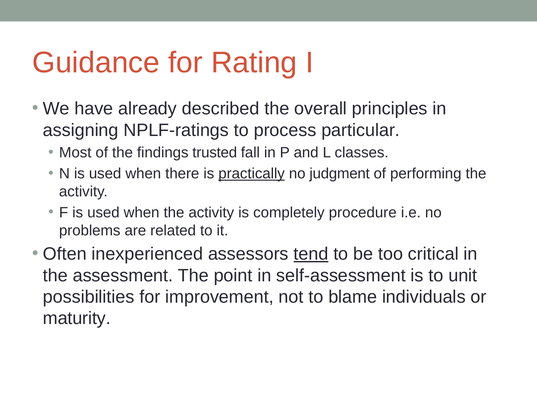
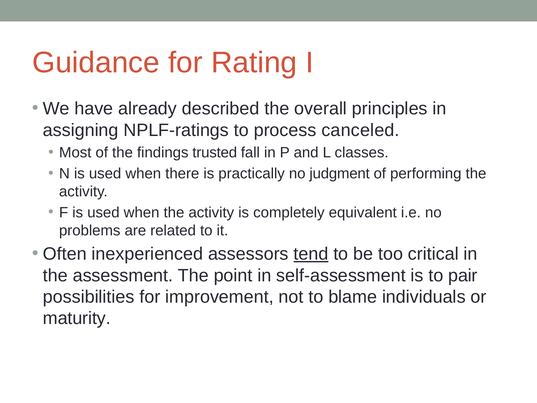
particular: particular -> canceled (361, 130)
practically underline: present -> none (252, 174)
procedure: procedure -> equivalent (363, 212)
unit: unit -> pair (463, 275)
